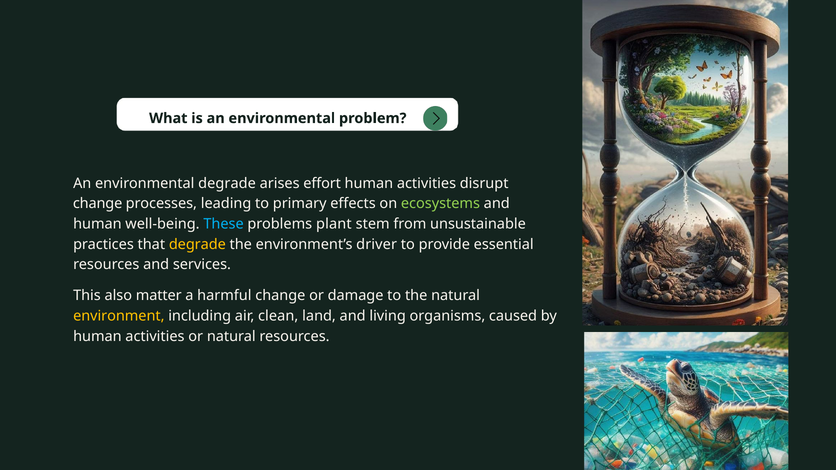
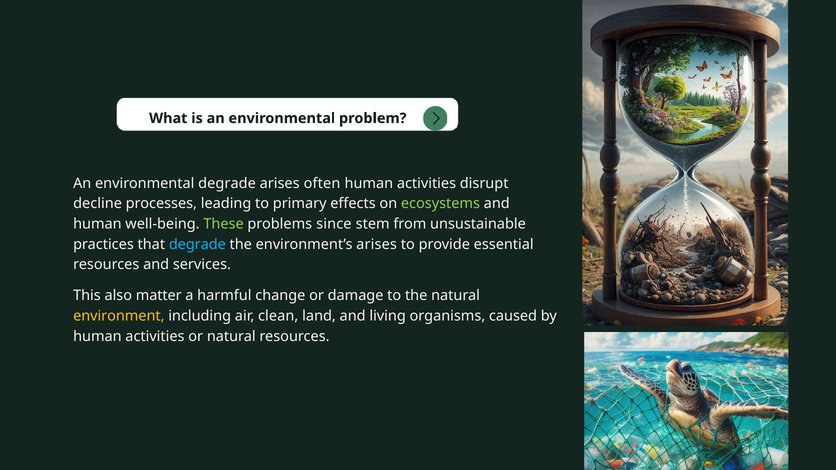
effort: effort -> often (322, 183)
change: change -> decline (98, 204)
These colour: light blue -> light green (224, 224)
plant: plant -> since (334, 224)
degrade colour: yellow -> light blue (197, 244)
environment’s driver: driver -> arises (377, 244)
